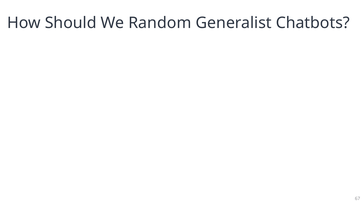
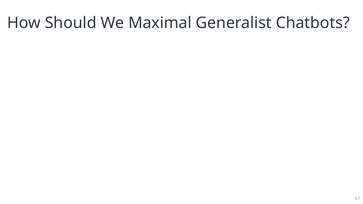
Random: Random -> Maximal (160, 23)
